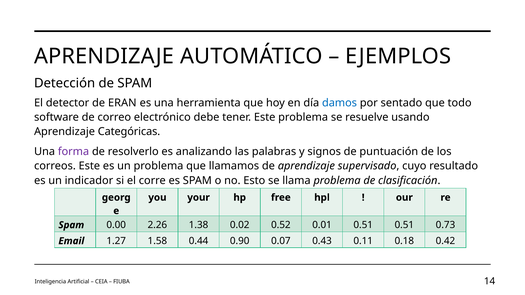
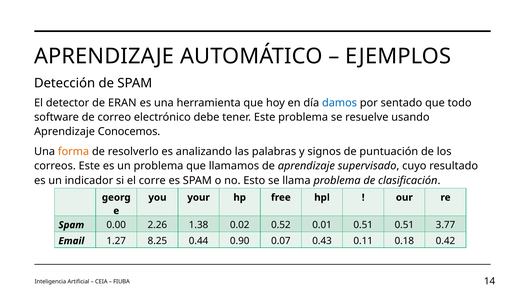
Categóricas: Categóricas -> Conocemos (129, 132)
forma colour: purple -> orange (73, 152)
0.73: 0.73 -> 3.77 (445, 225)
1.58: 1.58 -> 8.25 (157, 241)
